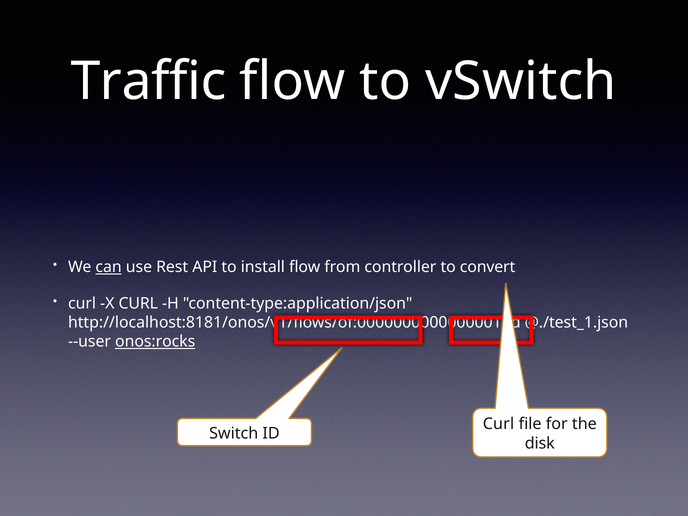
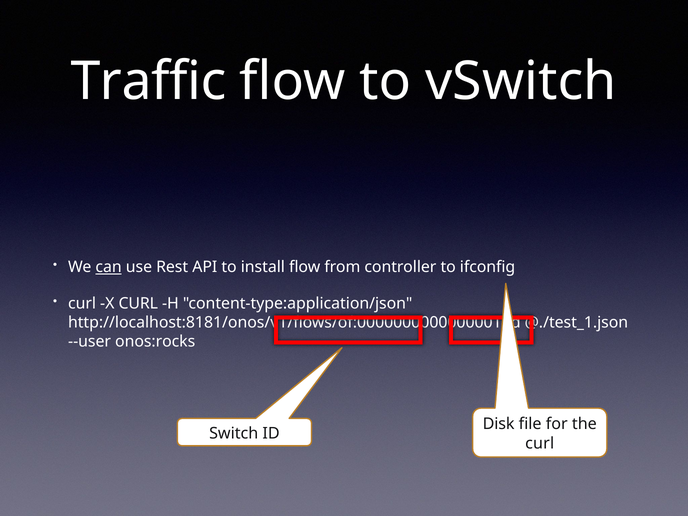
convert: convert -> ifconfig (488, 267)
onos:rocks underline: present -> none (155, 342)
Curl: Curl -> Disk (499, 424)
disk: disk -> curl (540, 443)
